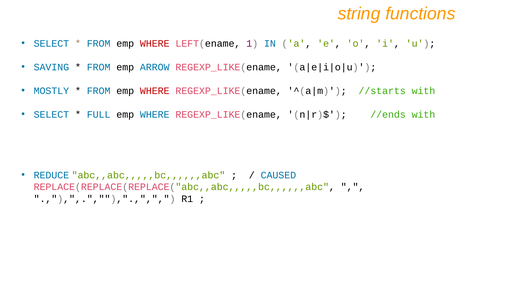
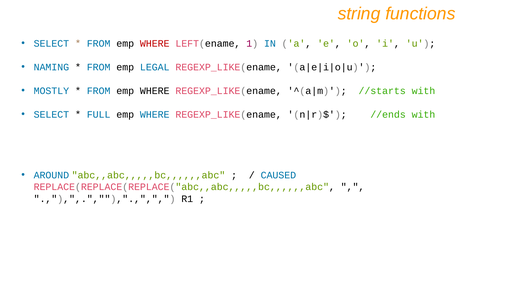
SAVING: SAVING -> NAMING (51, 67)
ARROW: ARROW -> LEGAL (155, 67)
WHERE colour: red -> black (155, 91)
REDUCE: REDUCE -> AROUND (51, 175)
